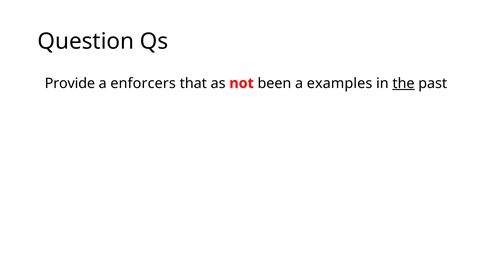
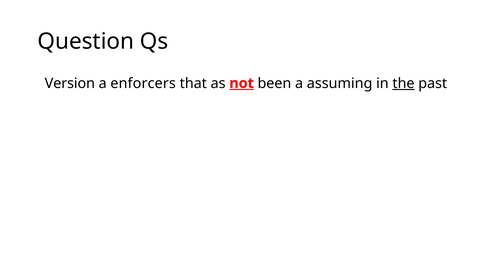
Provide: Provide -> Version (70, 83)
not underline: none -> present (242, 83)
examples: examples -> assuming (340, 83)
